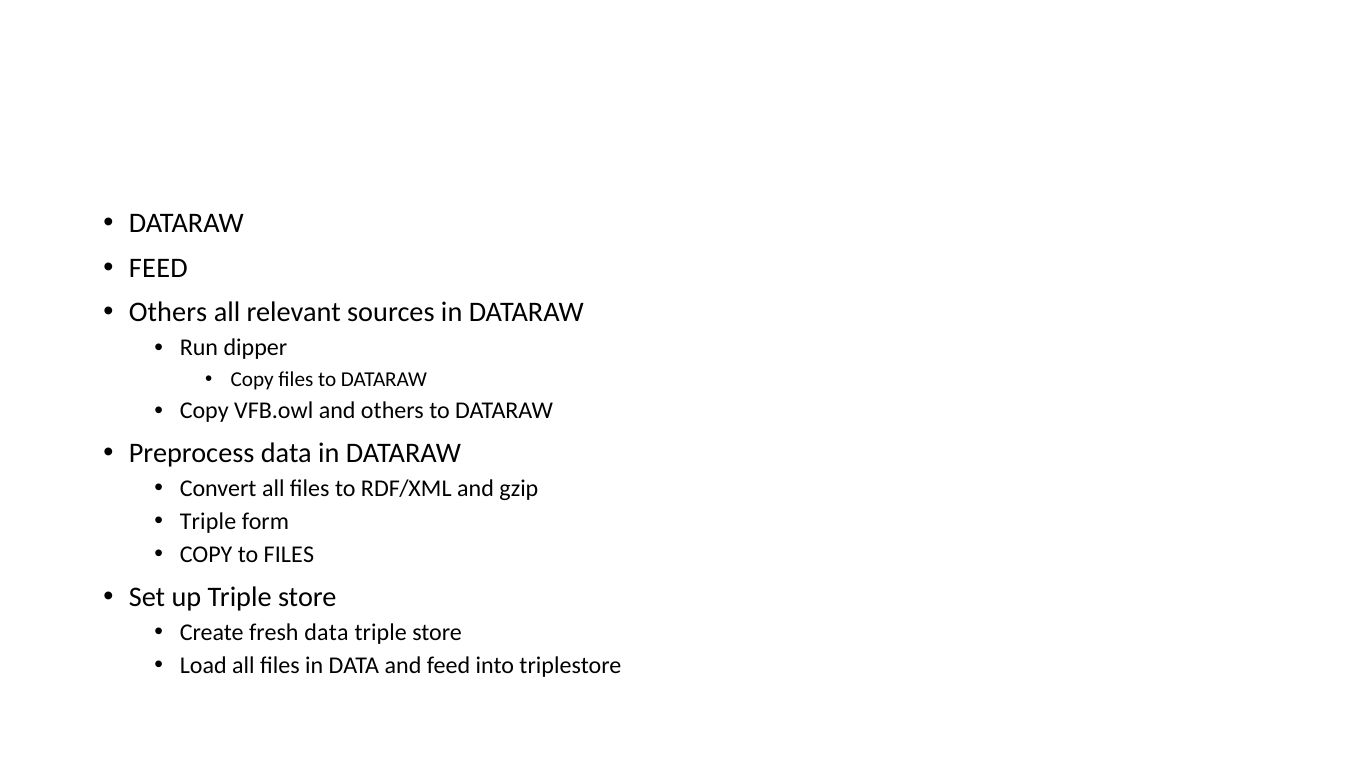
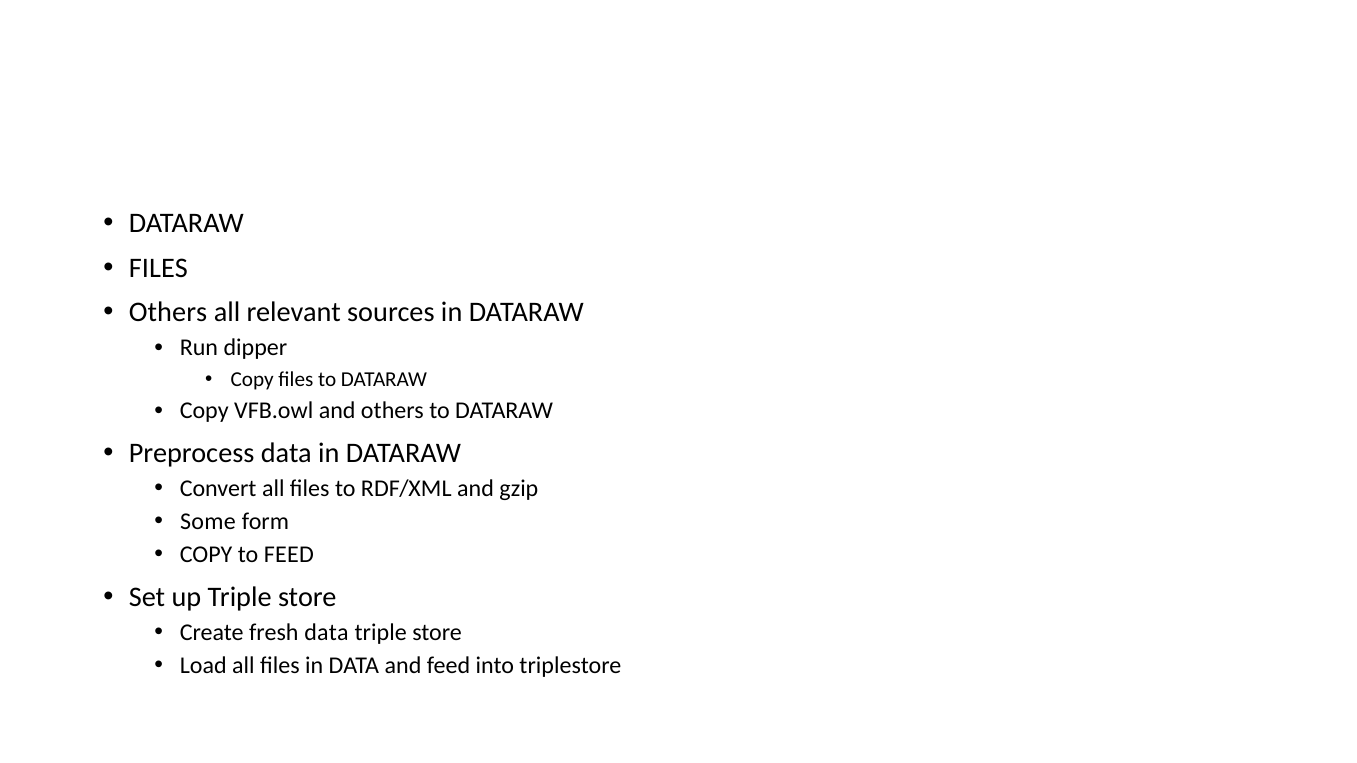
FEED: FEED -> FILES (158, 268)
Triple: Triple -> Some (208, 522)
to FILES: FILES -> FEED (289, 555)
